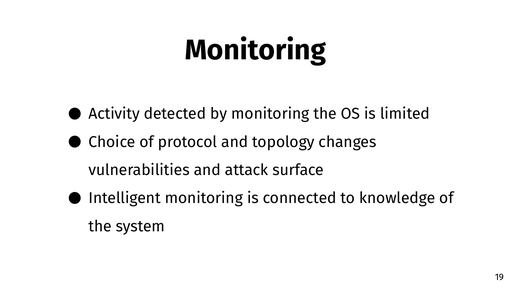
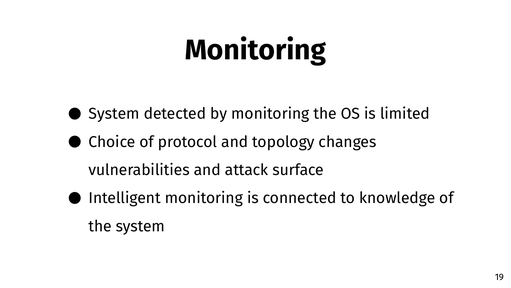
Activity: Activity -> System (114, 114)
